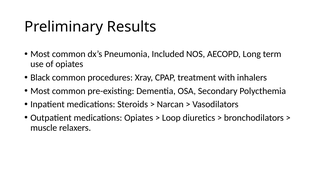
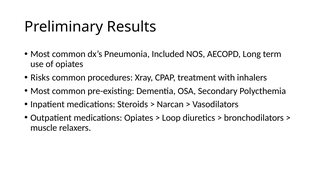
Black: Black -> Risks (40, 78)
